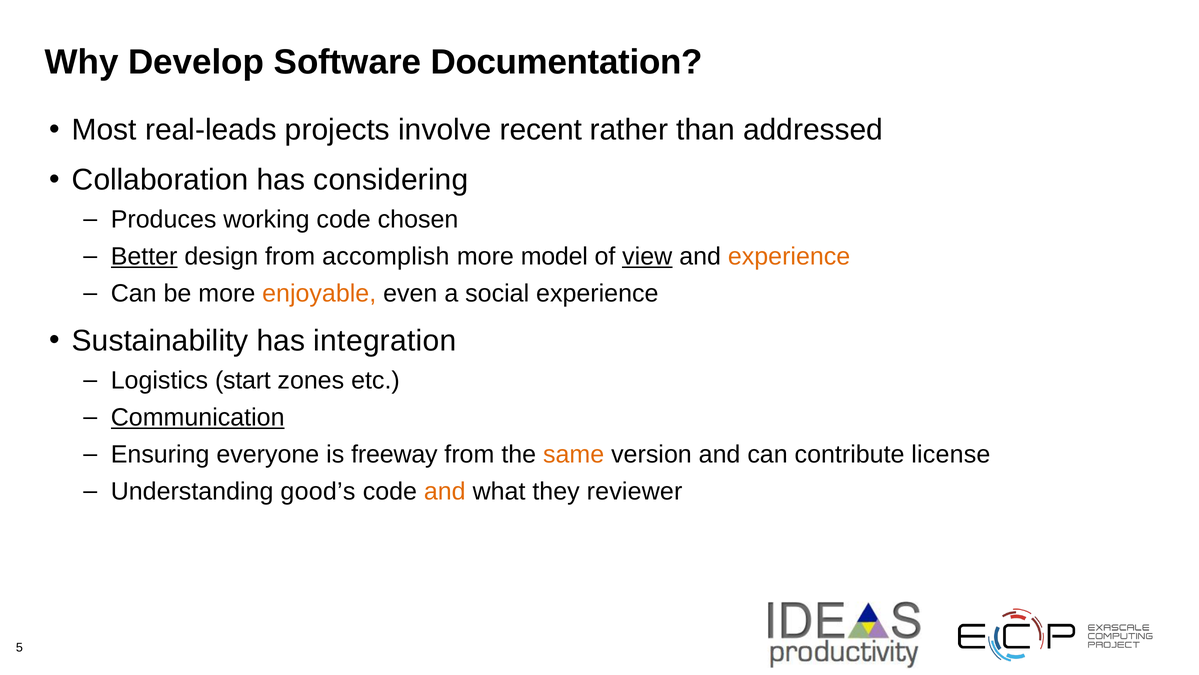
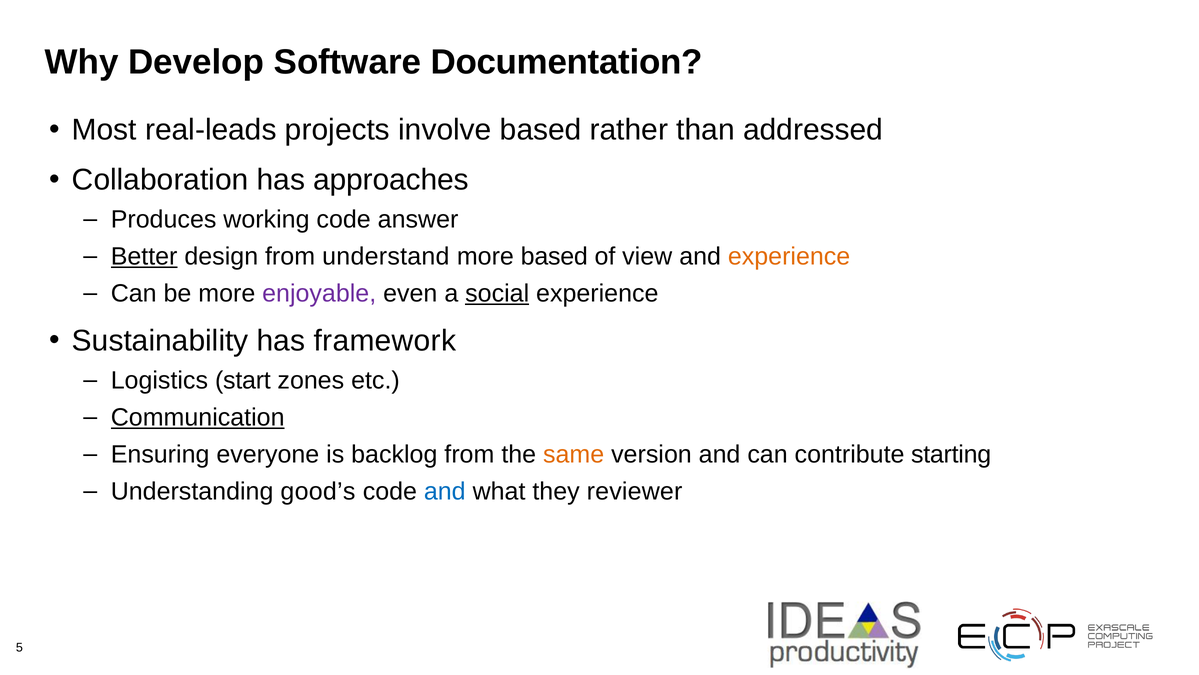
involve recent: recent -> based (541, 130)
considering: considering -> approaches (391, 180)
chosen: chosen -> answer (418, 219)
accomplish: accomplish -> understand (386, 256)
more model: model -> based (554, 256)
view underline: present -> none (647, 256)
enjoyable colour: orange -> purple (319, 293)
social underline: none -> present (497, 293)
integration: integration -> framework (385, 341)
freeway: freeway -> backlog (394, 454)
license: license -> starting (951, 454)
and colour: orange -> blue (445, 491)
